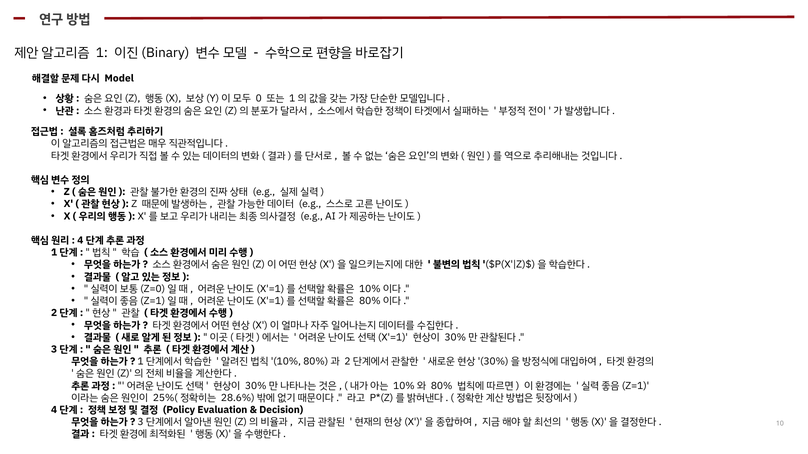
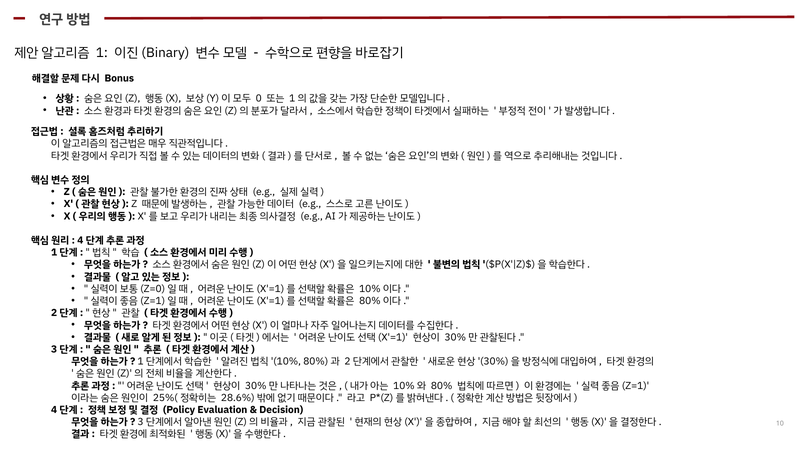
Model: Model -> Bonus (119, 79)
